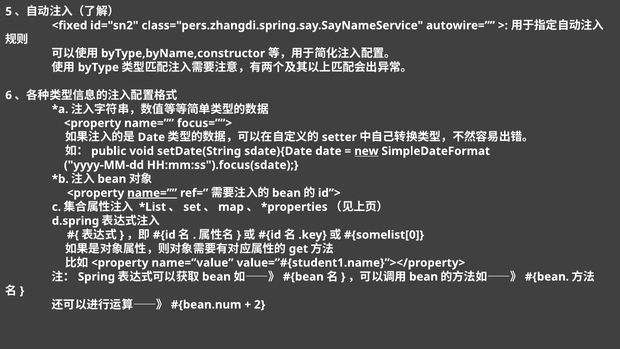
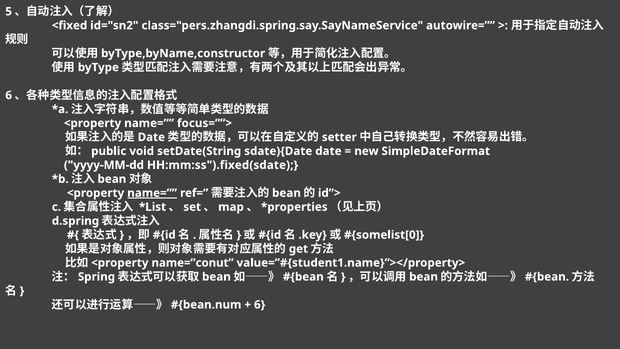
new underline: present -> none (366, 151)
HH:mm:ss").focus(sdate: HH:mm:ss").focus(sdate -> HH:mm:ss").fixed(sdate (223, 165)
name=”value: name=”value -> name=”conut (193, 263)
2: 2 -> 6 (260, 304)
